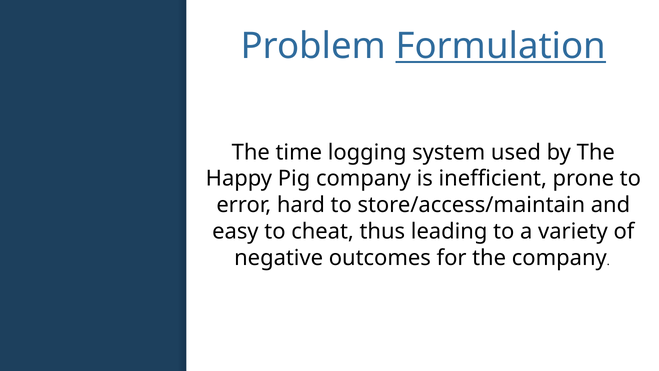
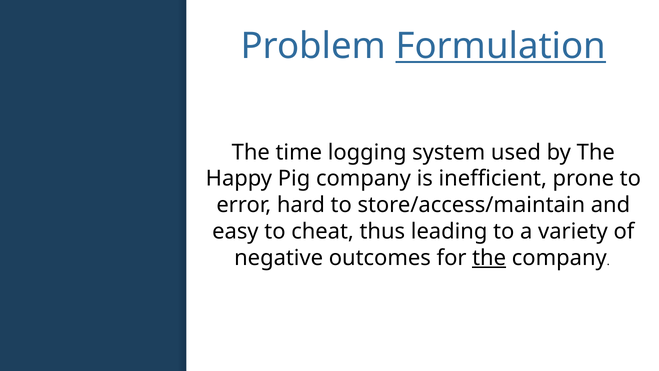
the underline: none -> present (489, 258)
